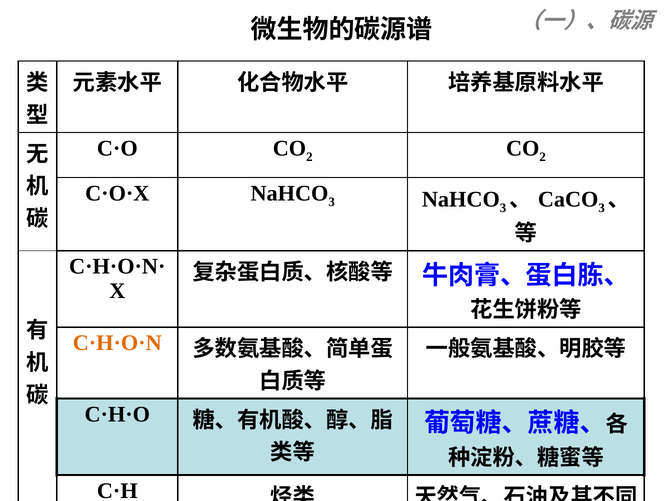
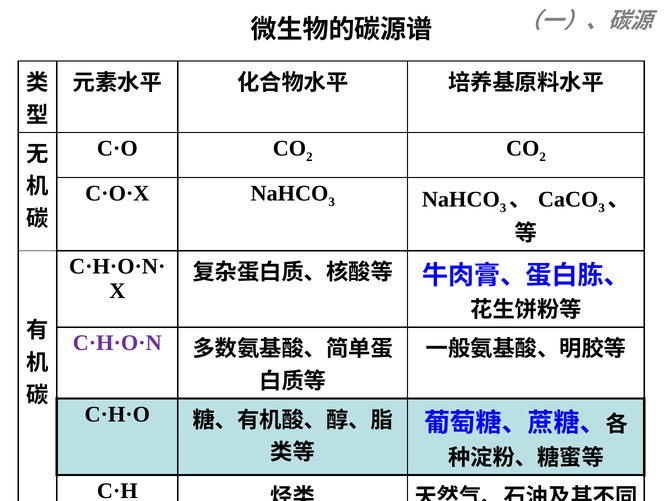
C·H·O·N colour: orange -> purple (117, 343)
